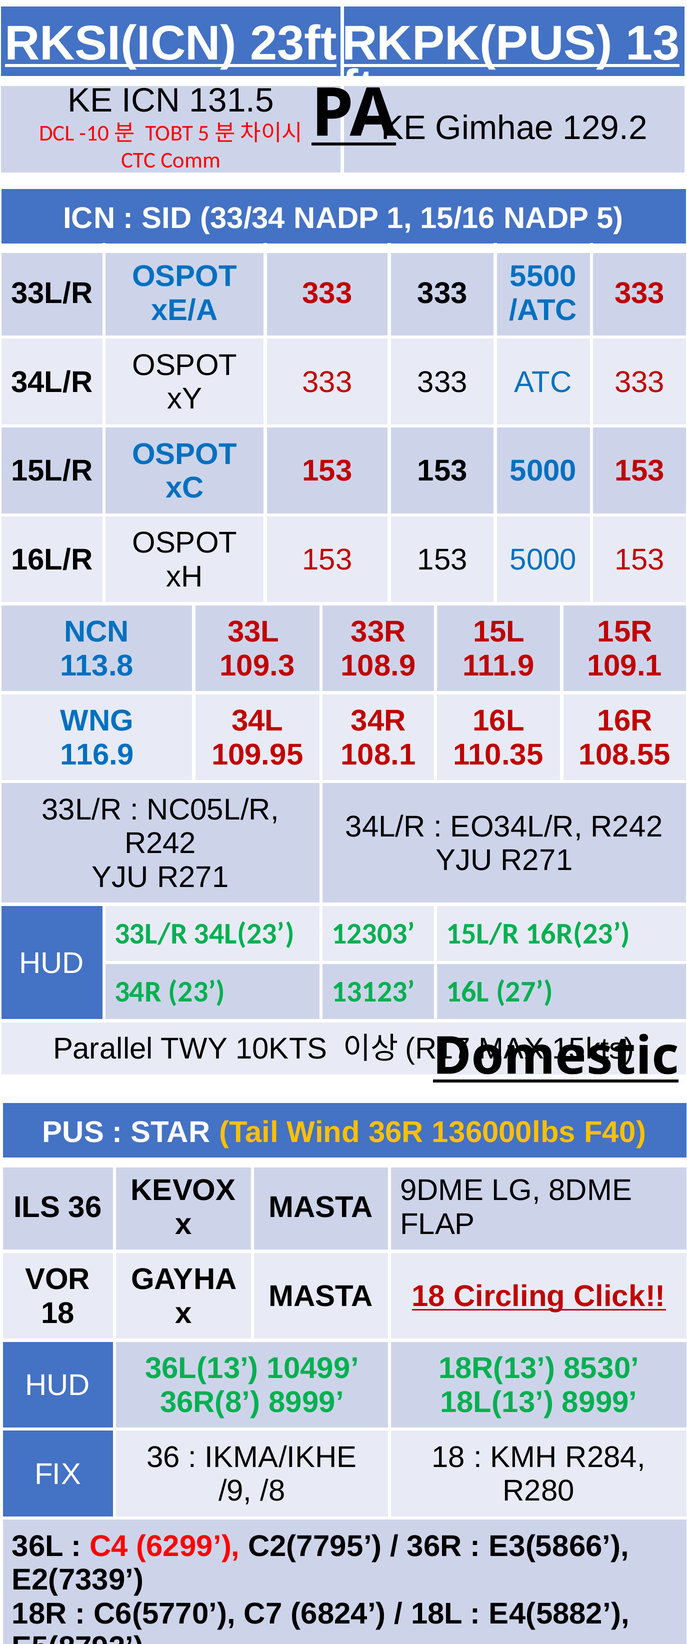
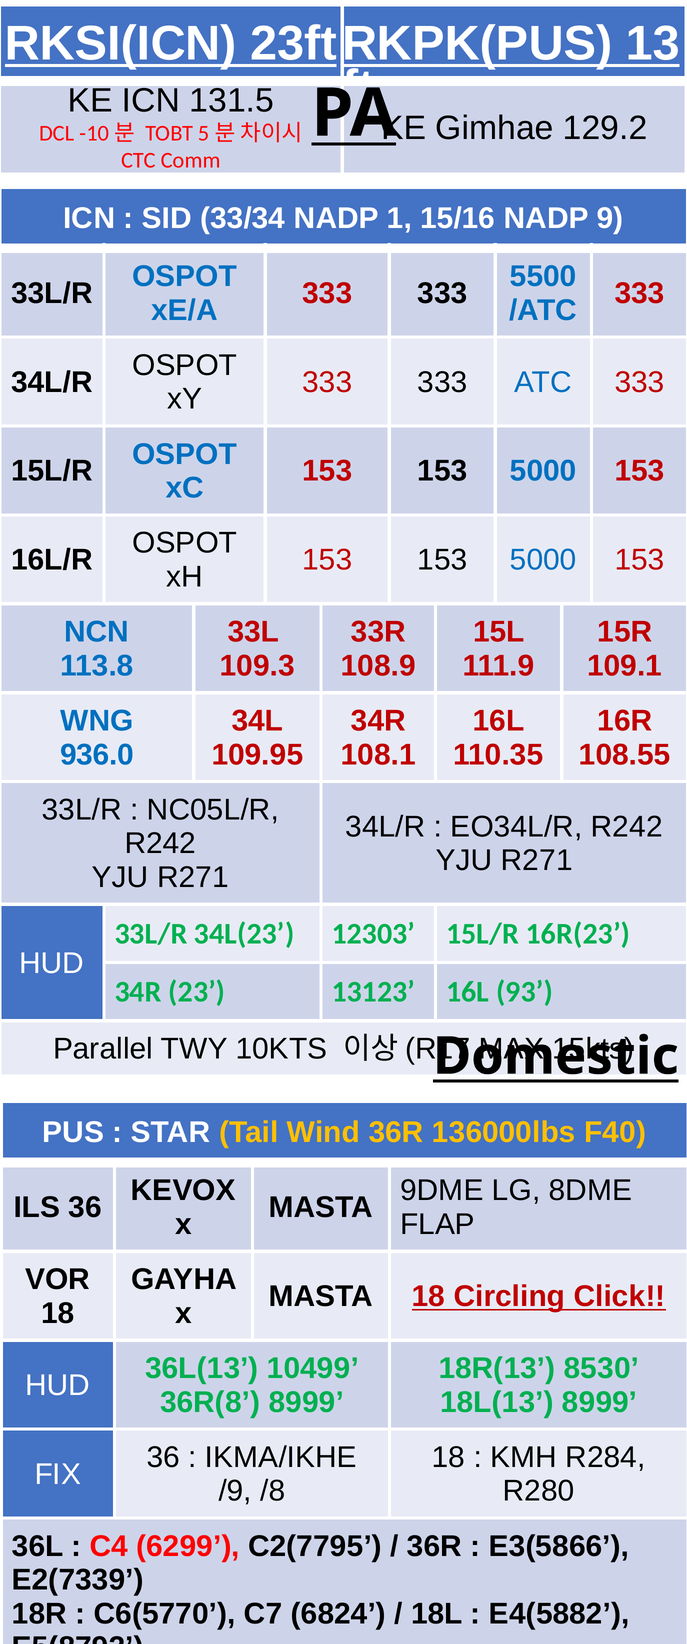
NADP 5: 5 -> 9 (610, 218)
116.9: 116.9 -> 936.0 (97, 755)
27: 27 -> 93 (524, 992)
